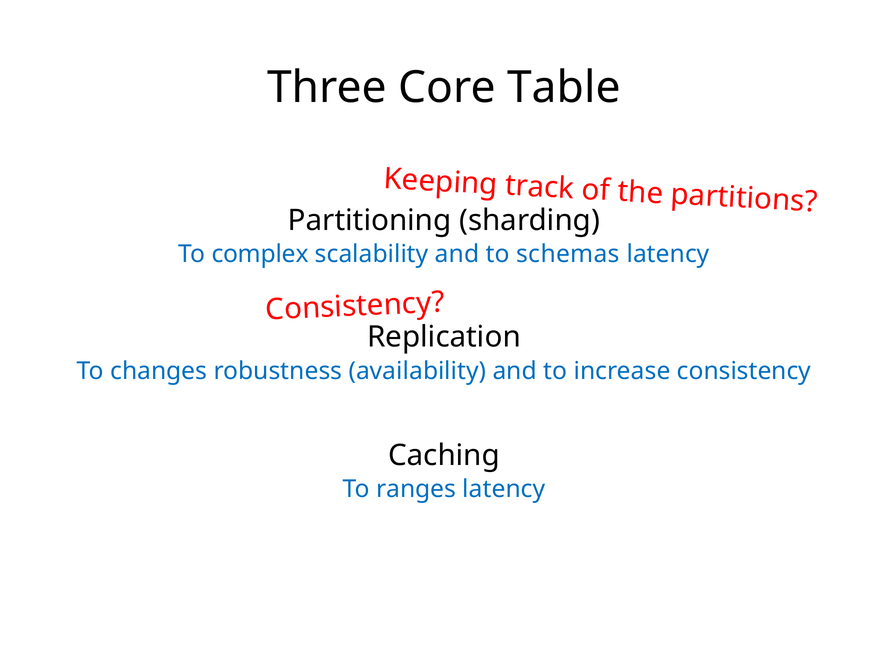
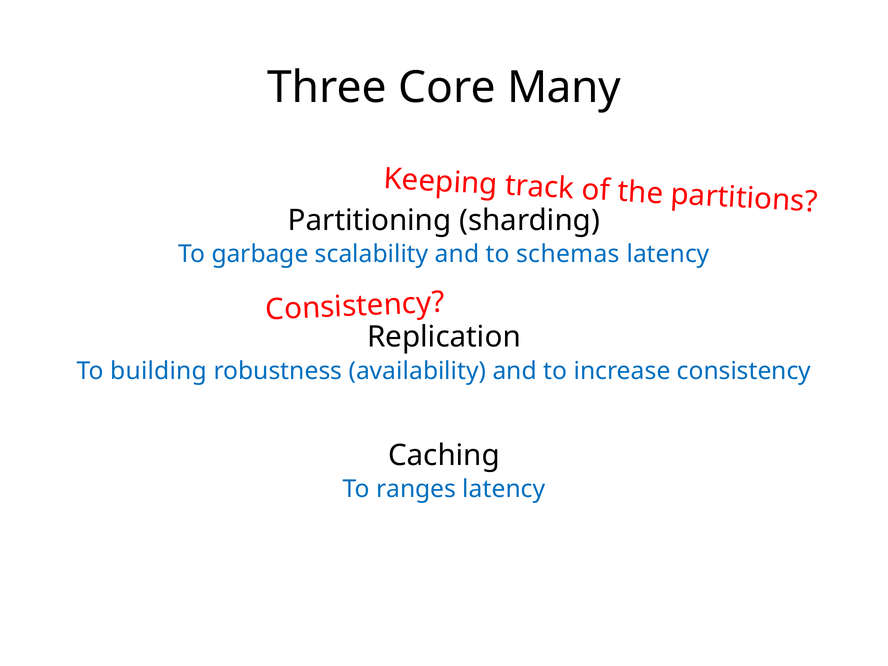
Table: Table -> Many (564, 87)
complex: complex -> garbage (260, 254)
changes: changes -> building (159, 371)
